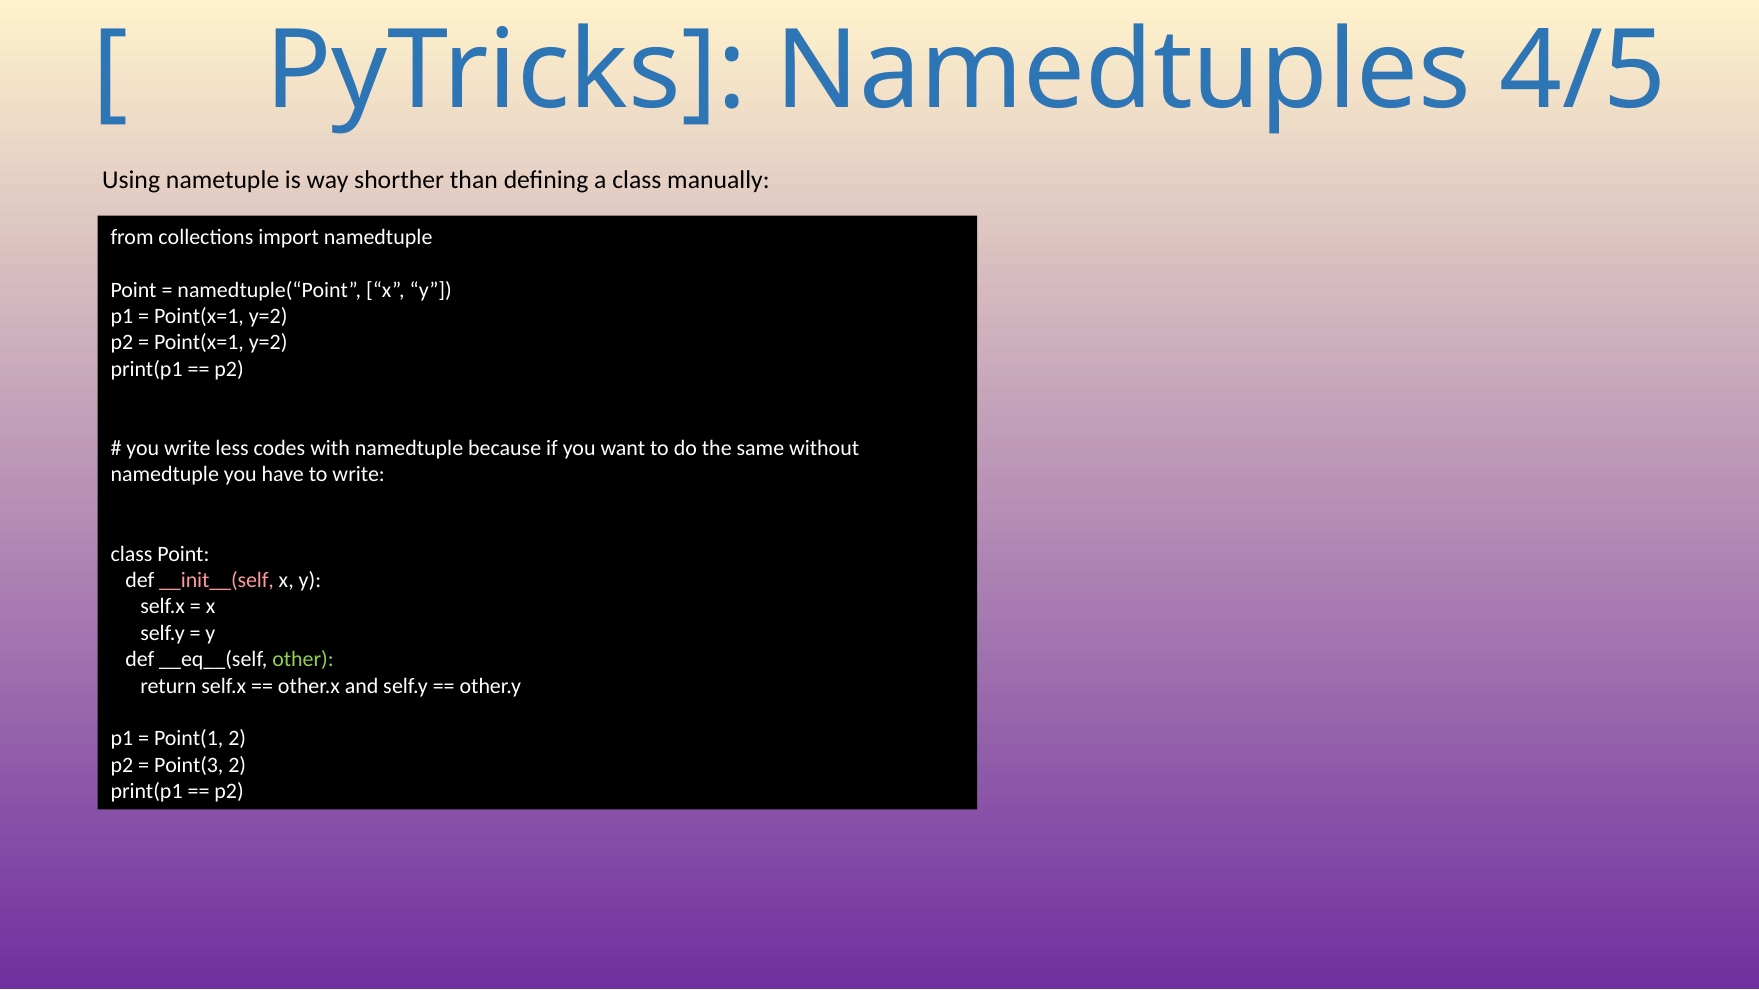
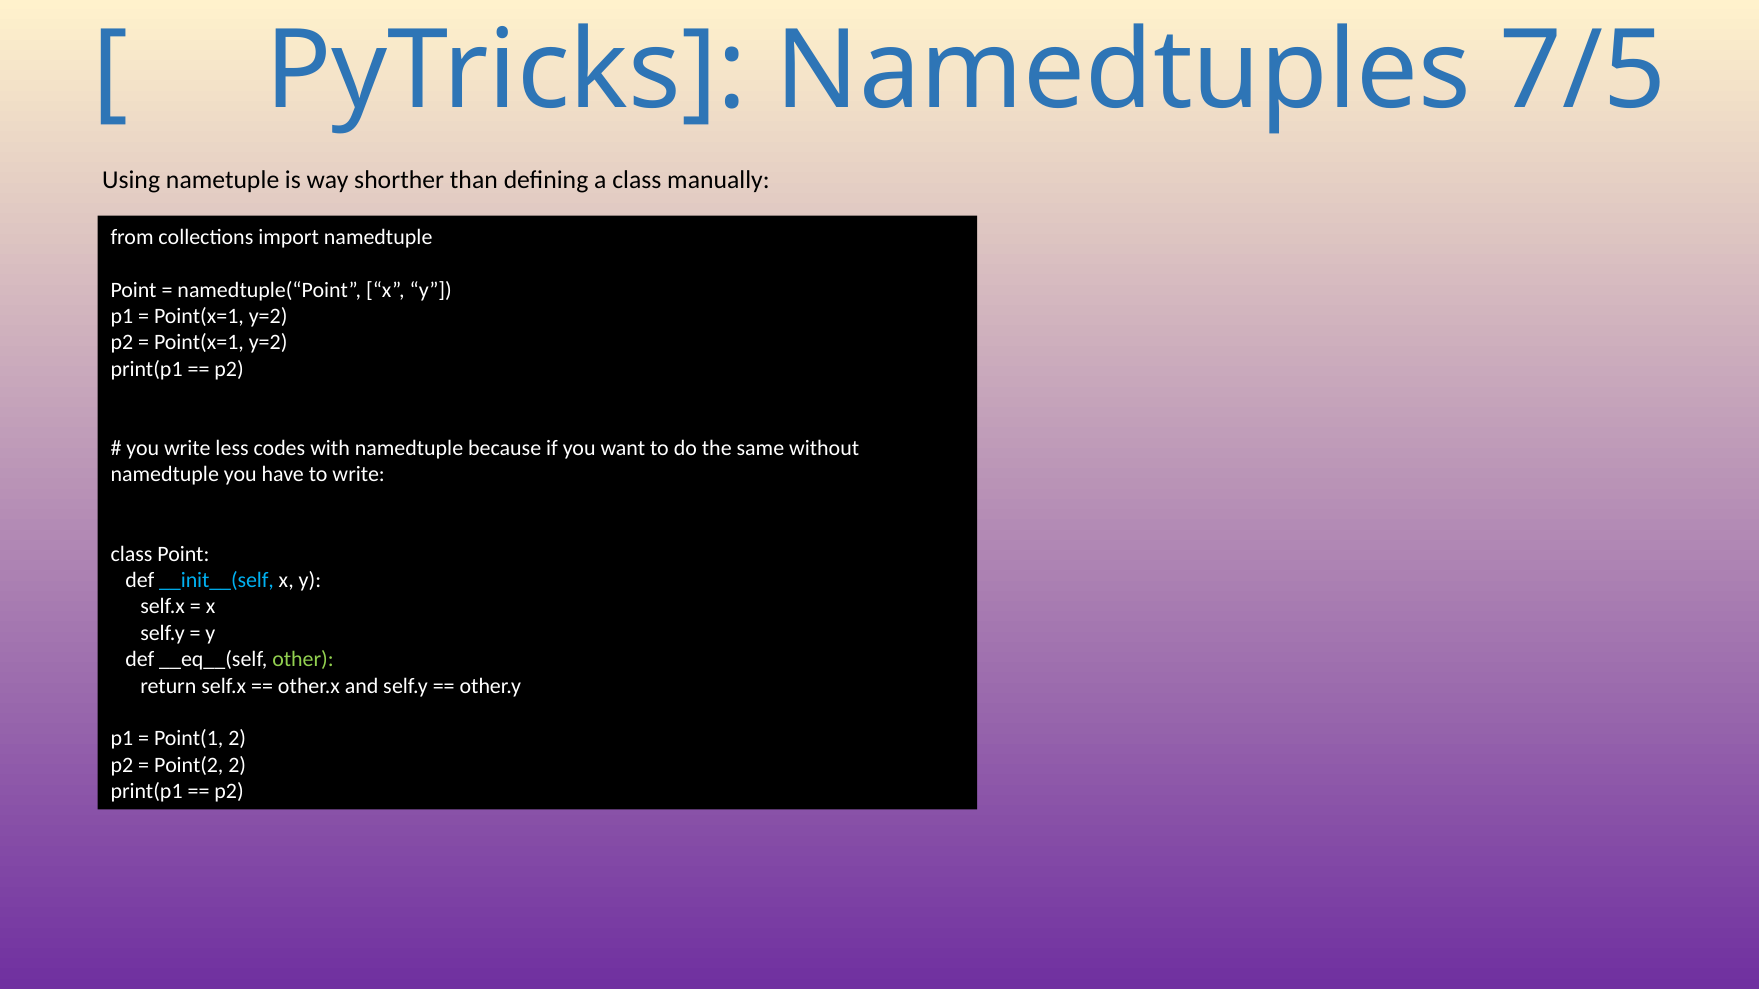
4/5: 4/5 -> 7/5 (1583, 71)
__init__(self colour: pink -> light blue (217, 580)
Point(3: Point(3 -> Point(2 (189, 765)
